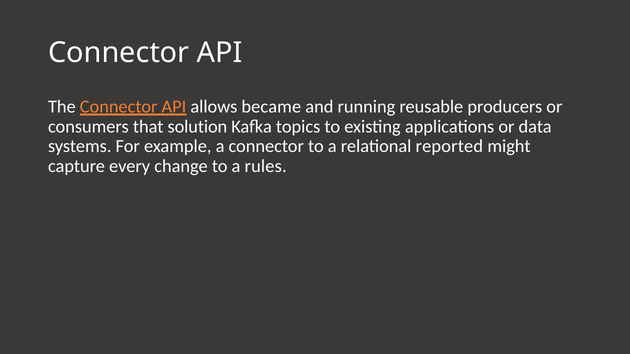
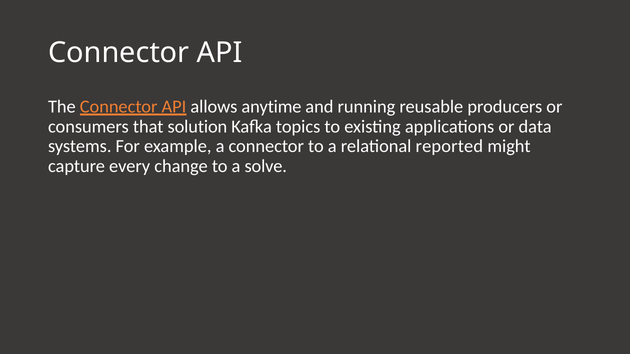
became: became -> anytime (271, 107)
rules: rules -> solve (266, 166)
